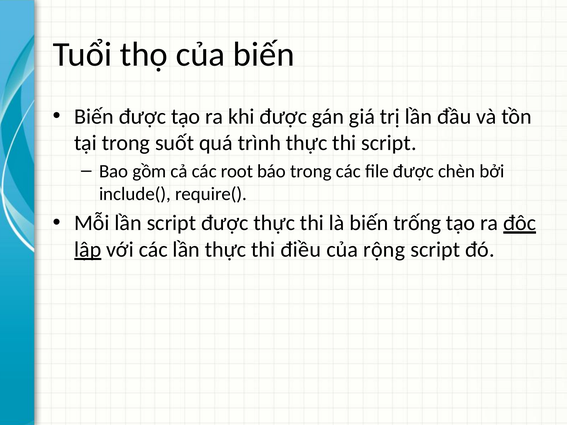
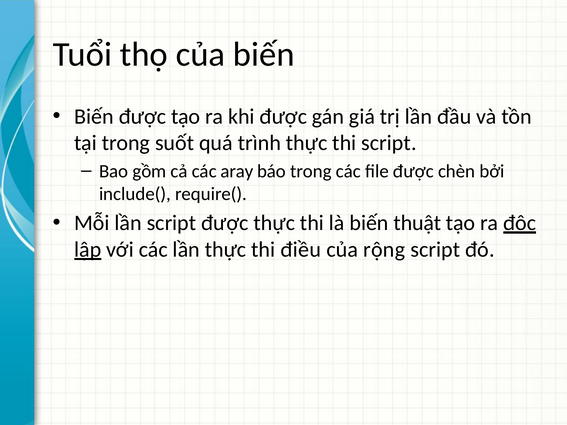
root: root -> aray (237, 171)
trống: trống -> thuật (417, 223)
